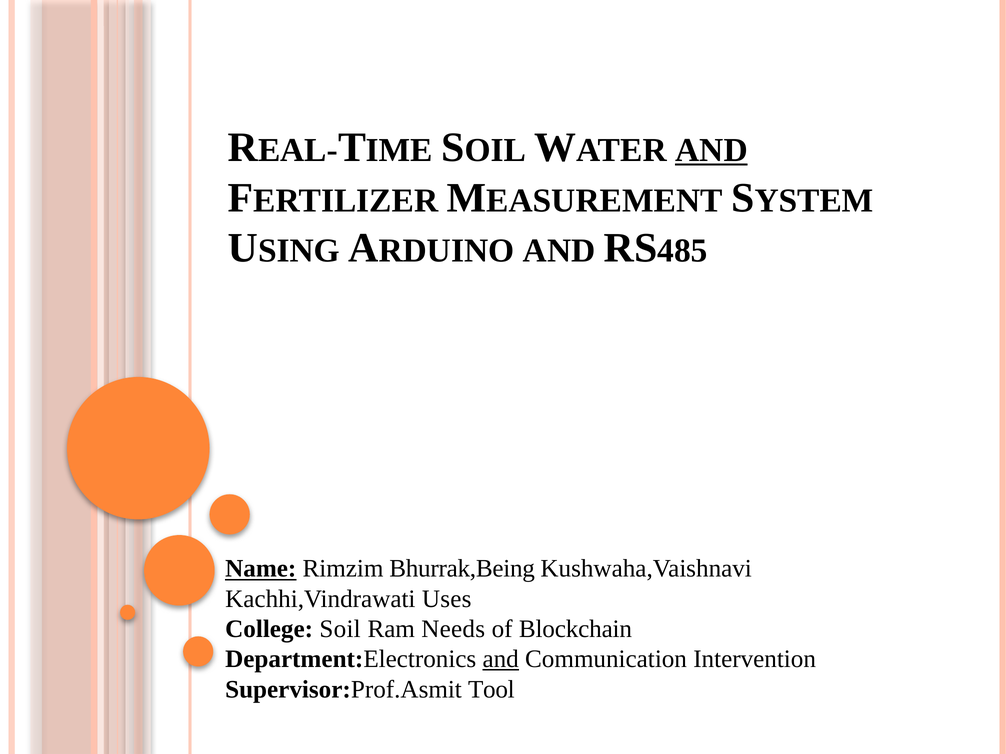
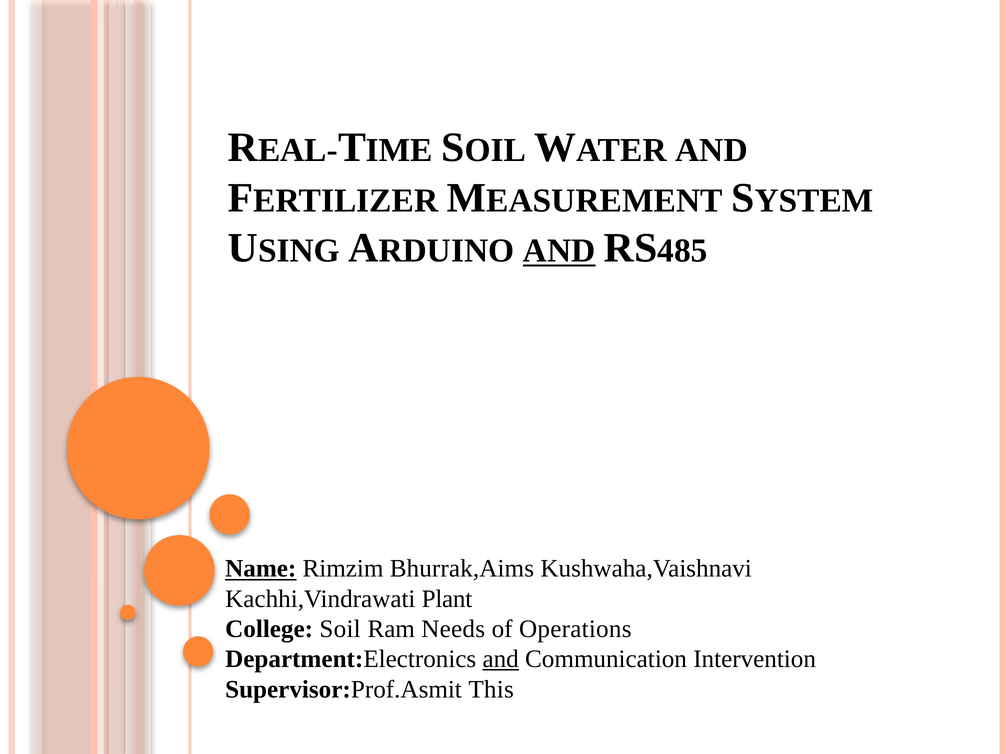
AND underline: present -> none (711, 150)
AND underline: none -> present (559, 251)
Bhurrak,Being: Bhurrak,Being -> Bhurrak,Aims (462, 569)
Uses: Uses -> Plant (447, 599)
Blockchain: Blockchain -> Operations (575, 629)
Tool: Tool -> This (491, 690)
